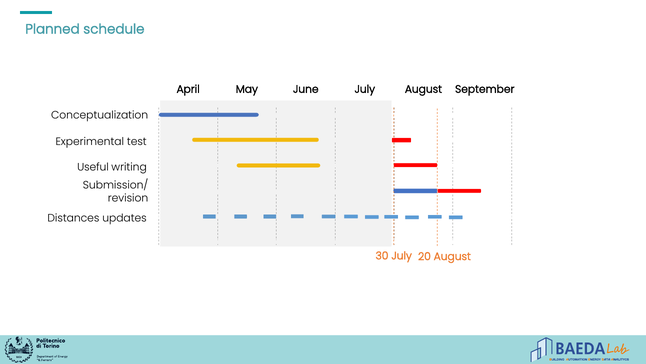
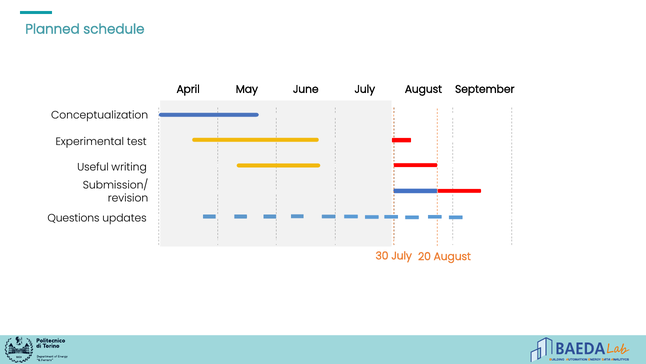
Distances: Distances -> Questions (73, 218)
